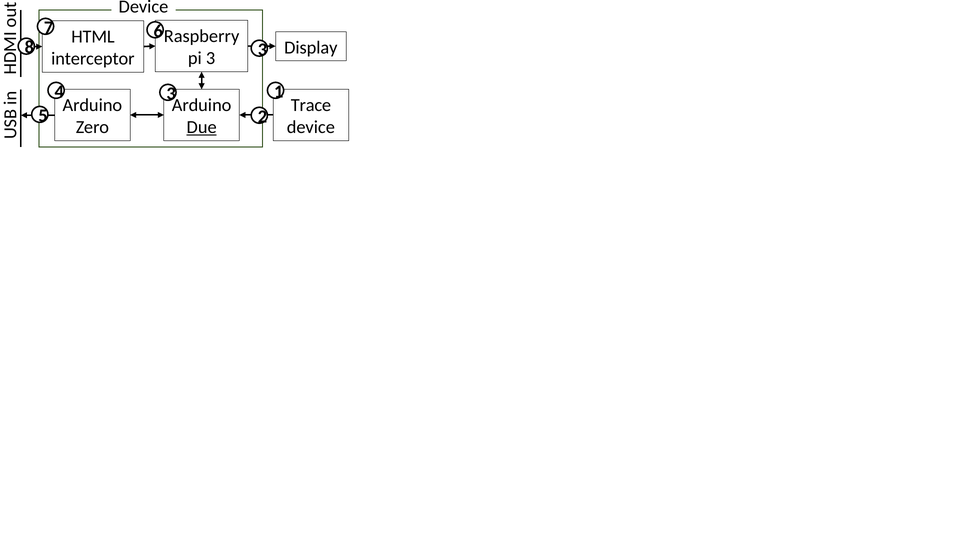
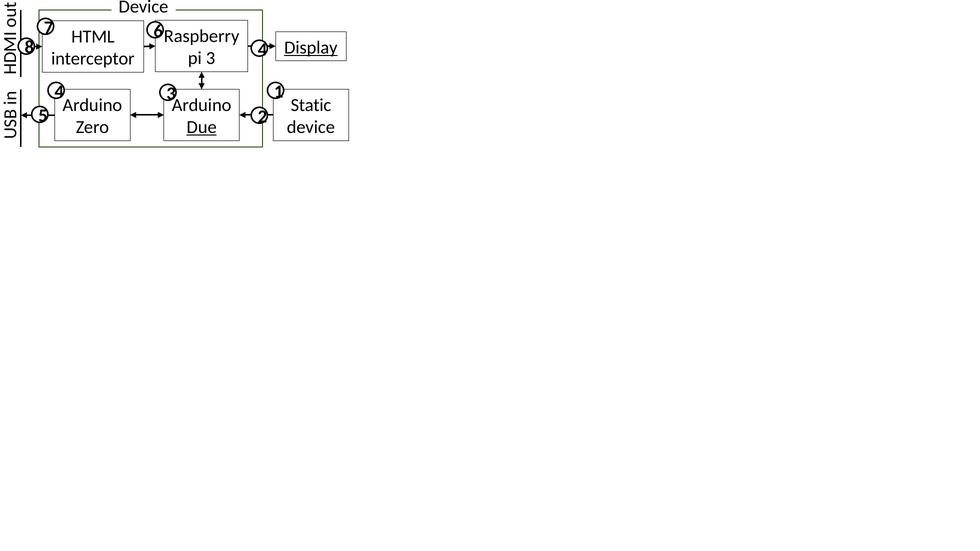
8 3: 3 -> 4 (262, 49)
Display underline: none -> present (311, 47)
Trace: Trace -> Static (311, 105)
